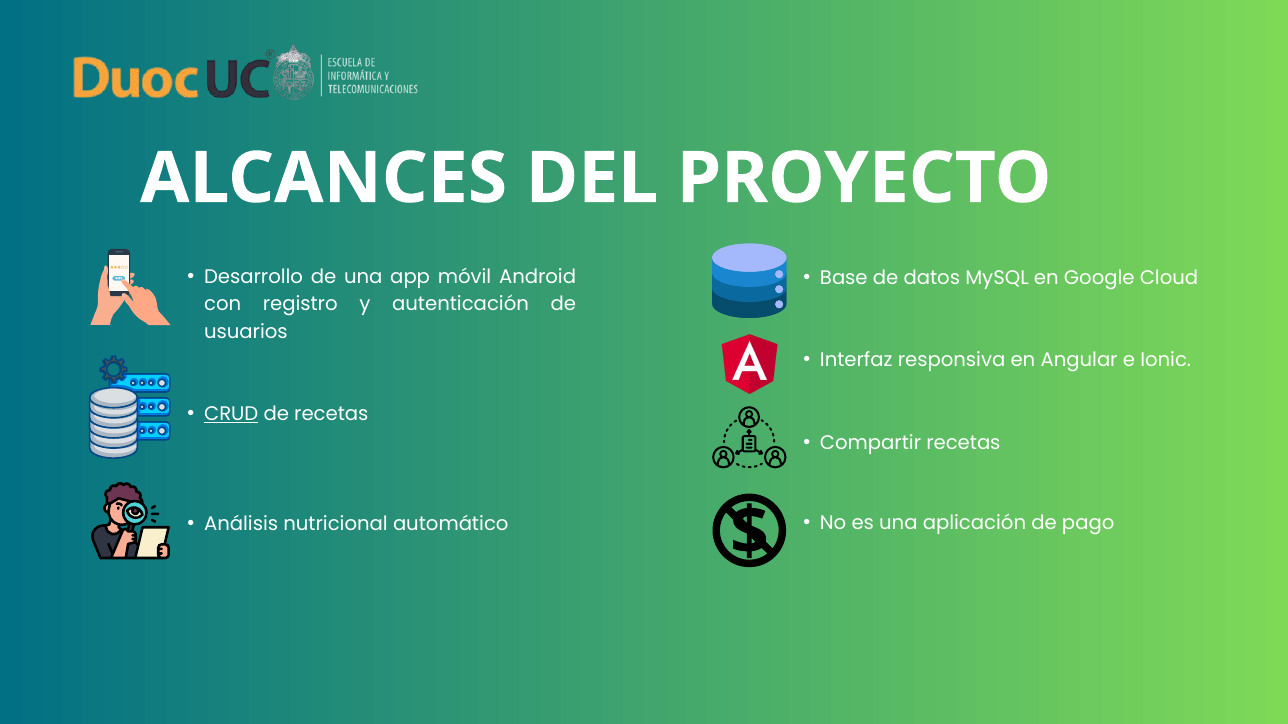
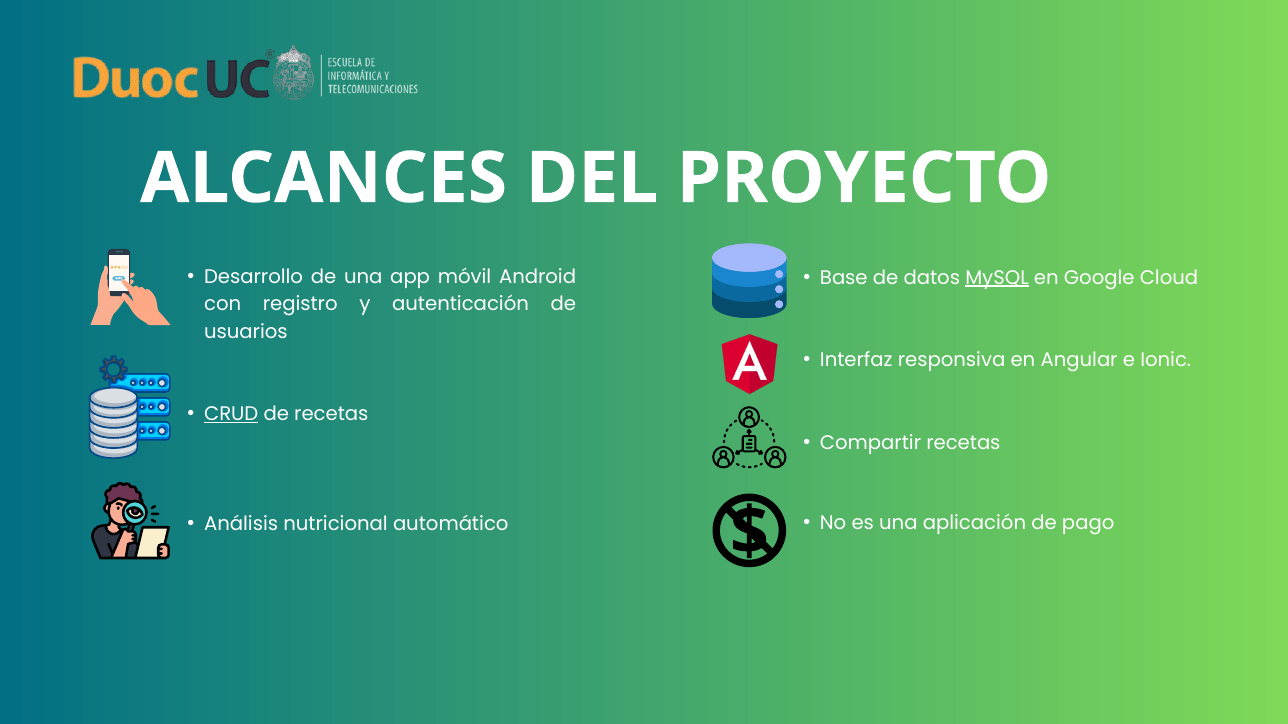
MySQL underline: none -> present (997, 278)
